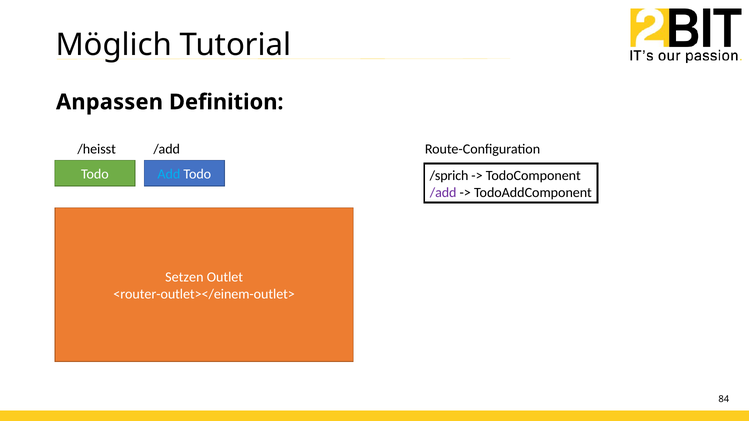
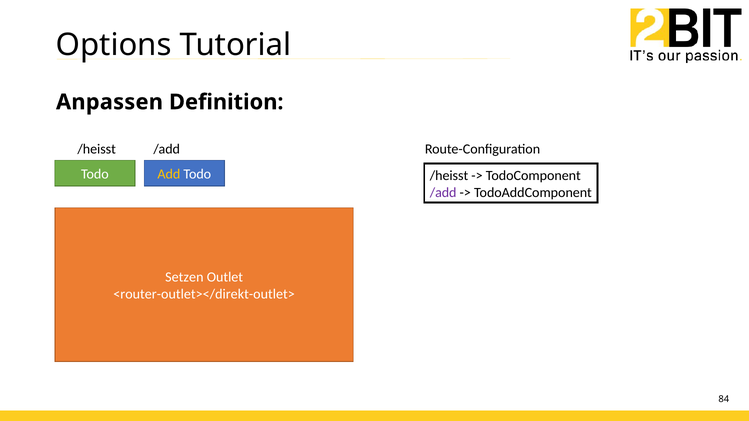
Möglich: Möglich -> Options (114, 45)
Add colour: light blue -> yellow (169, 174)
Todo /sprich: /sprich -> /heisst (449, 176)
<router-outlet></einem-outlet>: <router-outlet></einem-outlet> -> <router-outlet></direkt-outlet> (204, 294)
